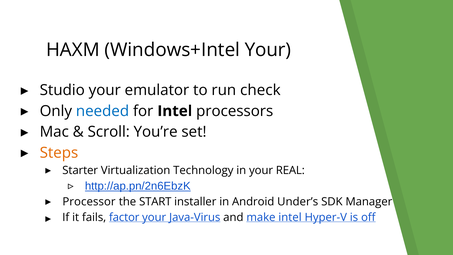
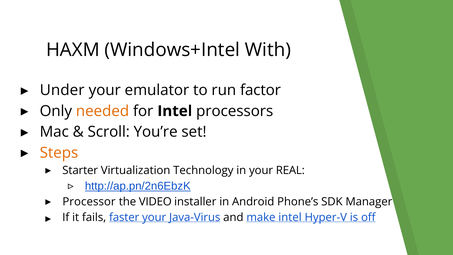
Windows+Intel Your: Your -> With (268, 50)
Studio: Studio -> Under (62, 90)
check: check -> factor (260, 90)
needed colour: blue -> orange (102, 111)
START: START -> VIDEO (155, 202)
Under’s: Under’s -> Phone’s (298, 202)
factor: factor -> faster (124, 217)
